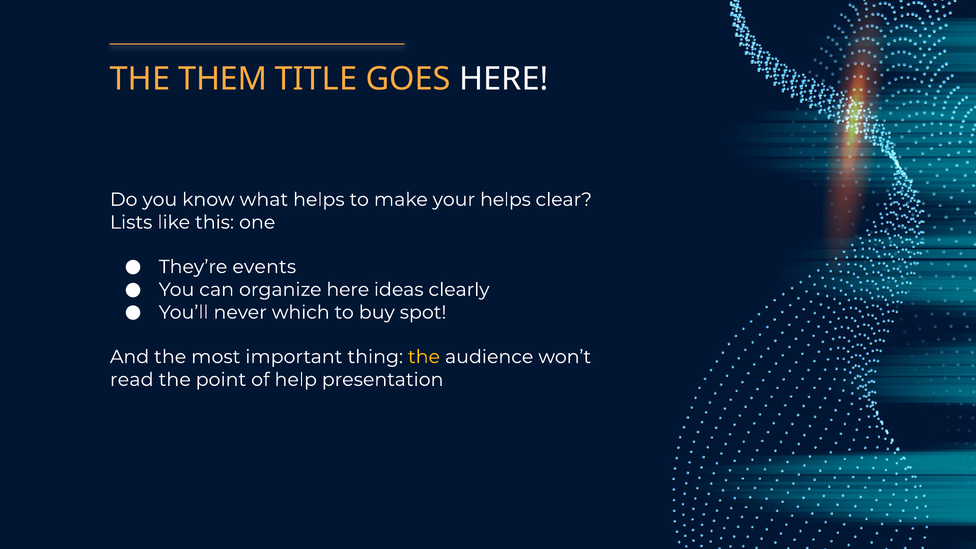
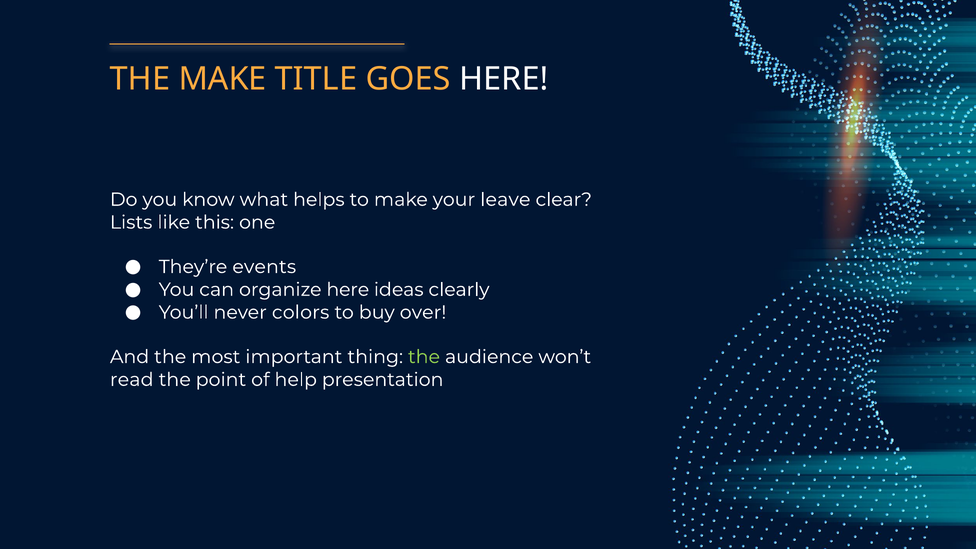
THE THEM: THEM -> MAKE (223, 79)
your helps: helps -> leave (505, 200)
which: which -> colors (301, 312)
spot: spot -> over (423, 312)
the colour: yellow -> light green (424, 357)
